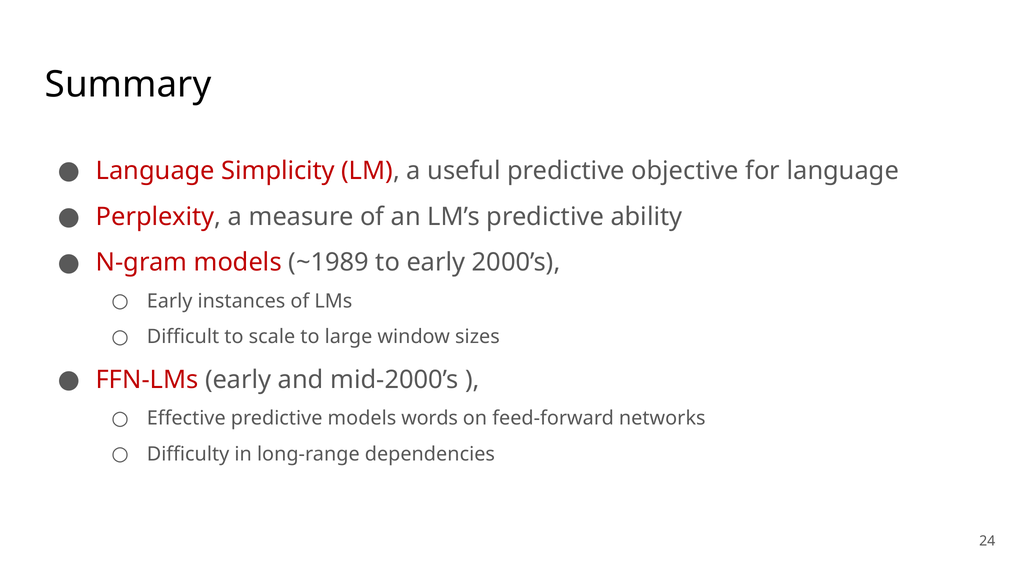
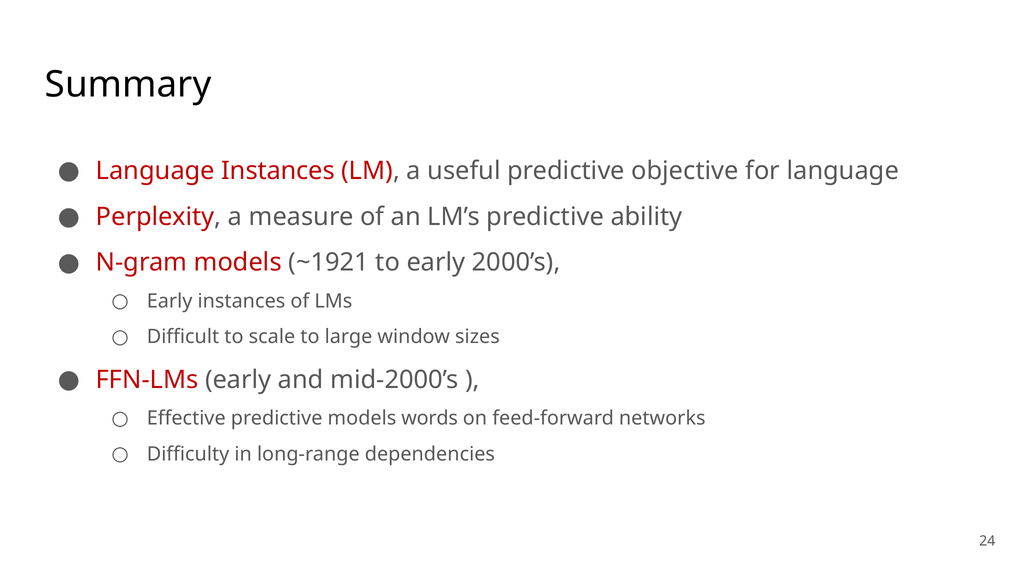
Language Simplicity: Simplicity -> Instances (278, 171)
~1989: ~1989 -> ~1921 (329, 263)
